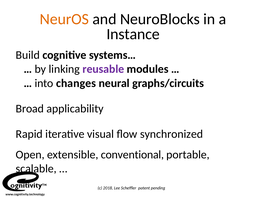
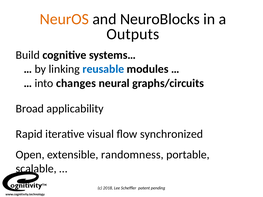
Instance: Instance -> Outputs (133, 34)
reusable colour: purple -> blue (103, 69)
conventional: conventional -> randomness (132, 155)
